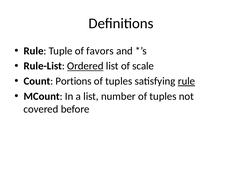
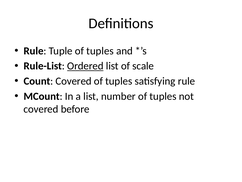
Tuple of favors: favors -> tuples (100, 51)
Count Portions: Portions -> Covered (74, 81)
rule underline: present -> none (186, 81)
